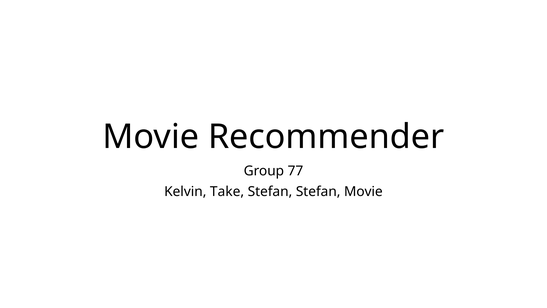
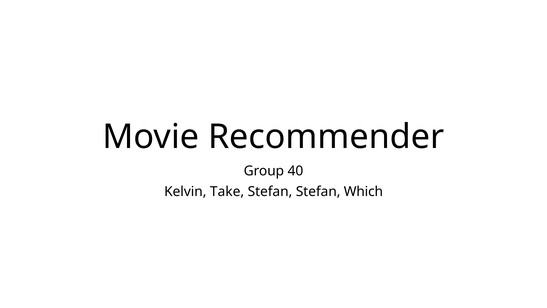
77: 77 -> 40 (295, 171)
Stefan Movie: Movie -> Which (363, 191)
